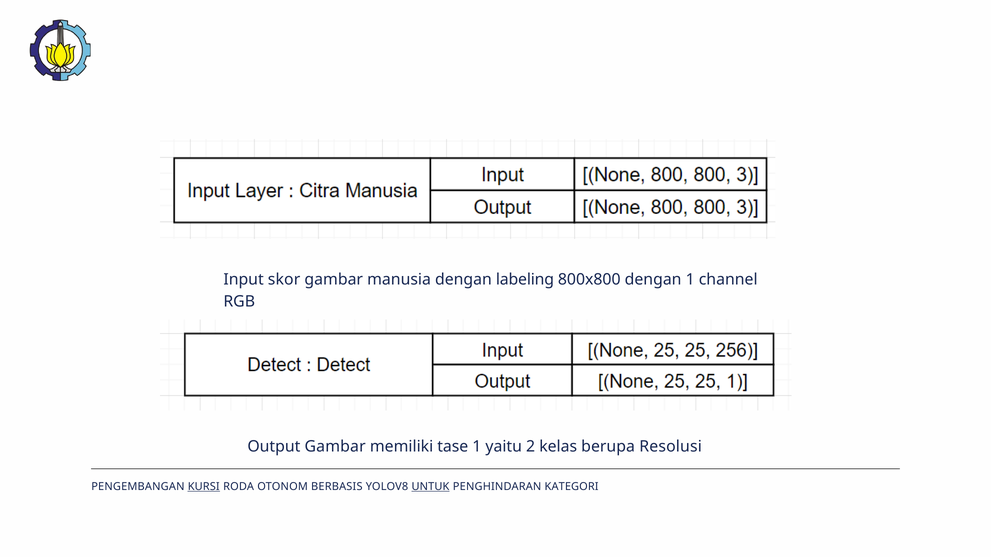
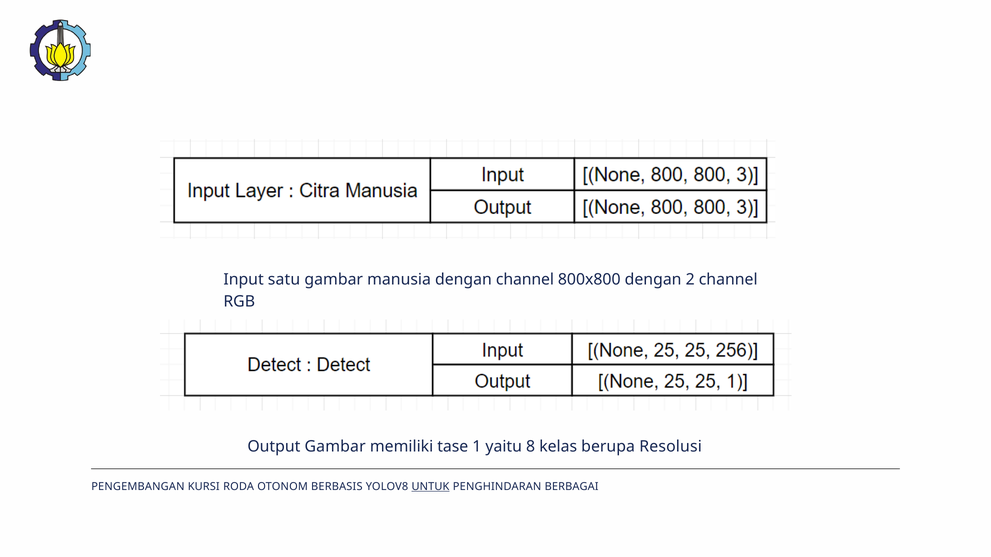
skor: skor -> satu (284, 280)
dengan labeling: labeling -> channel (525, 280)
dengan 1: 1 -> 2 (690, 280)
2: 2 -> 8 (531, 447)
KURSI underline: present -> none (204, 487)
KATEGORI: KATEGORI -> BERBAGAI (572, 487)
